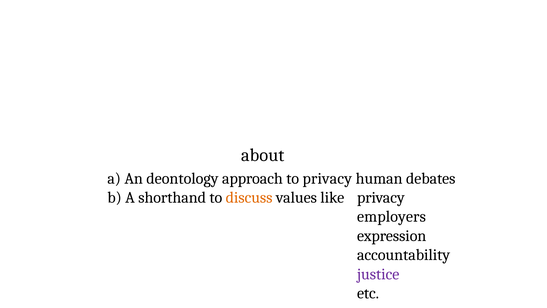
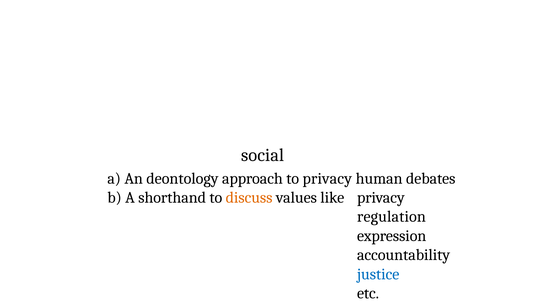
about: about -> social (263, 155)
employers: employers -> regulation (391, 216)
justice colour: purple -> blue (378, 274)
